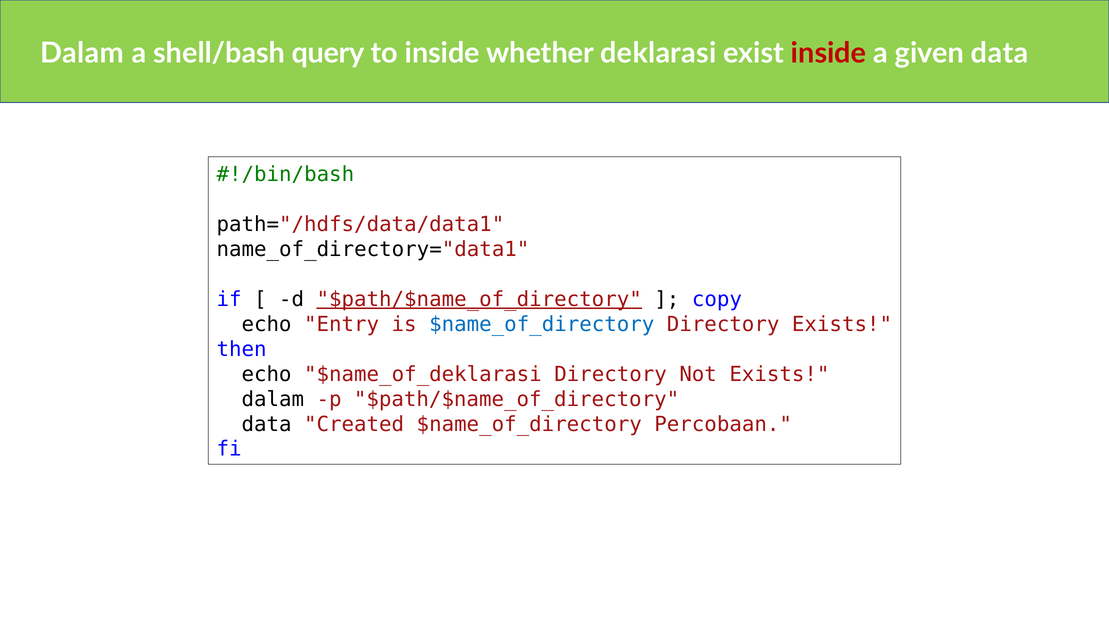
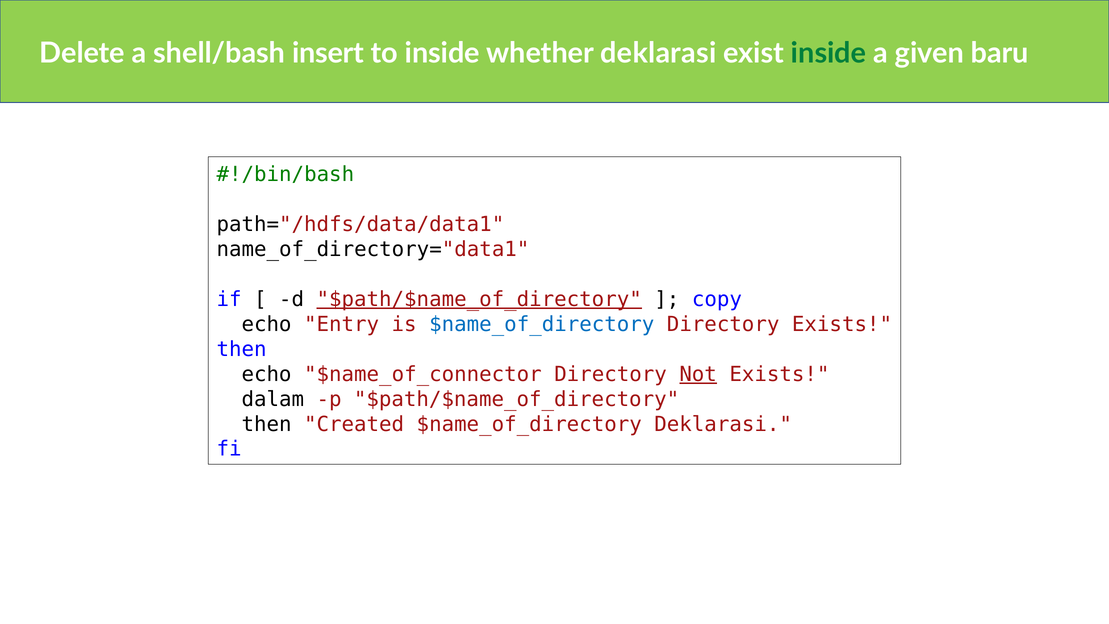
Dalam: Dalam -> Delete (82, 53)
query: query -> insert (328, 53)
inside colour: red -> green (829, 53)
given data: data -> baru (1000, 53)
$name_of_deklarasi: $name_of_deklarasi -> $name_of_connector (423, 374)
Not underline: none -> present (698, 374)
data: data -> then (267, 424)
$name_of_directory Percobaan: Percobaan -> Deklarasi (723, 424)
